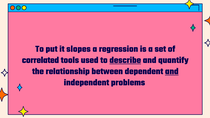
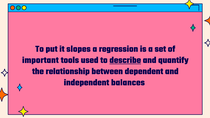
correlated: correlated -> important (40, 60)
and underline: present -> none (172, 71)
problems: problems -> balances (128, 82)
